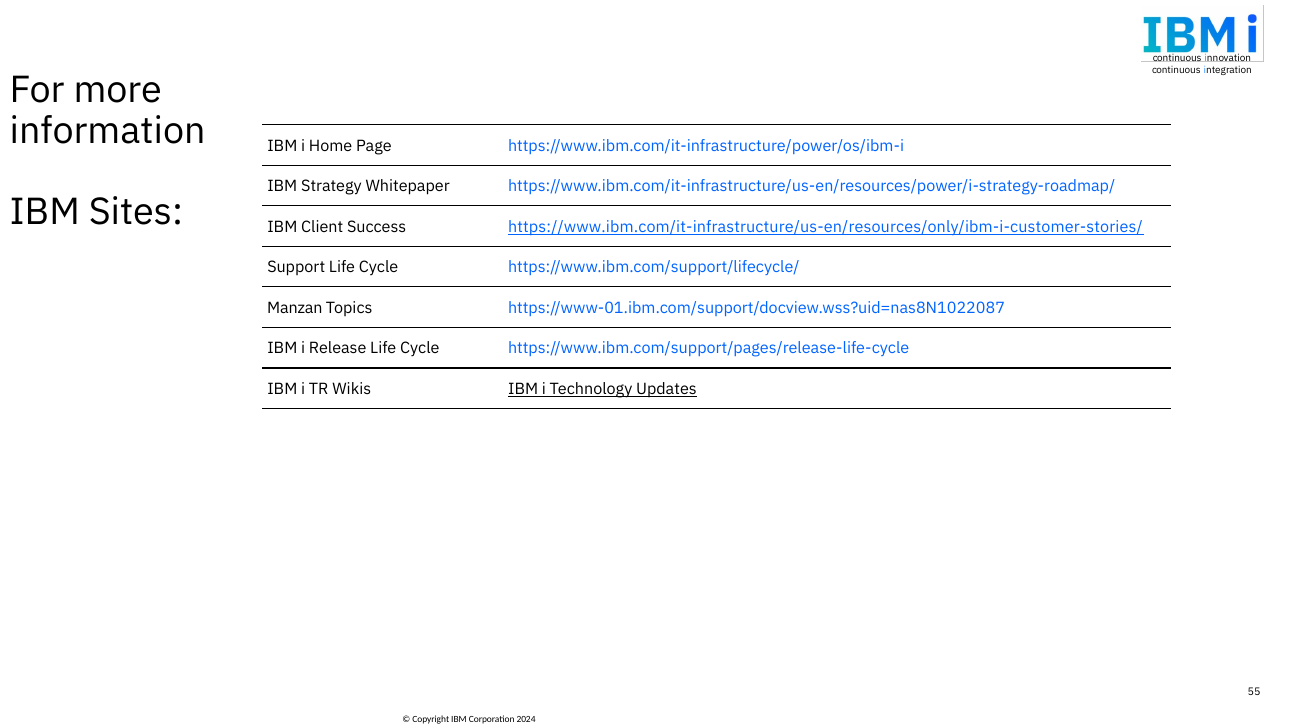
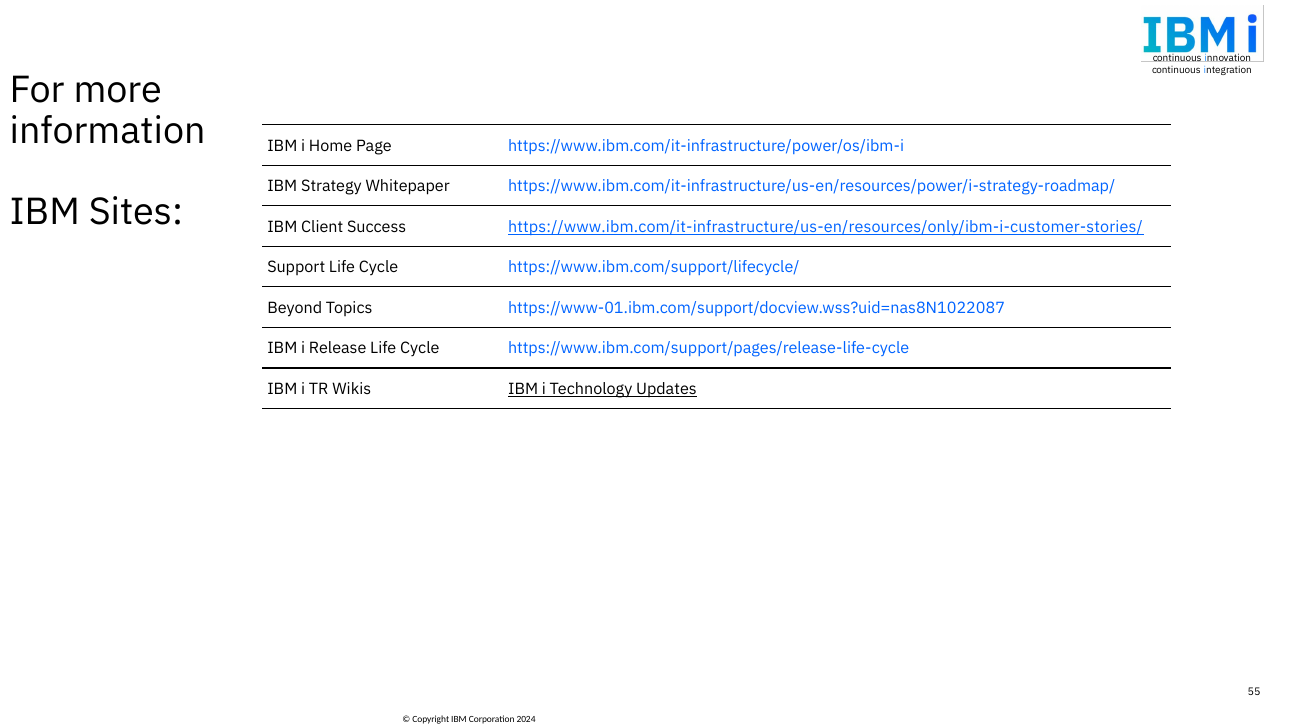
Manzan: Manzan -> Beyond (295, 308)
